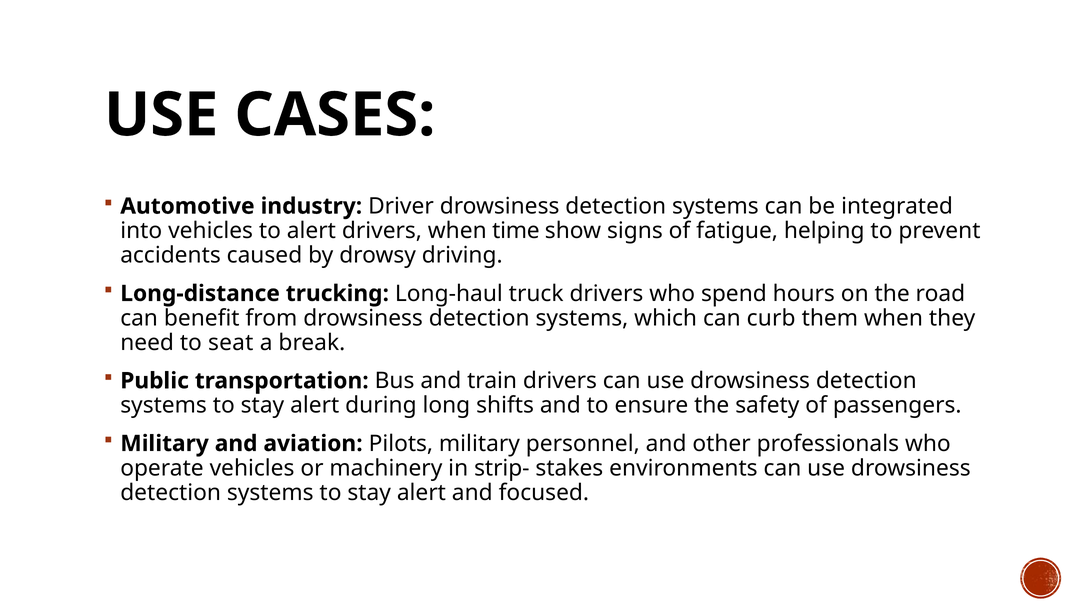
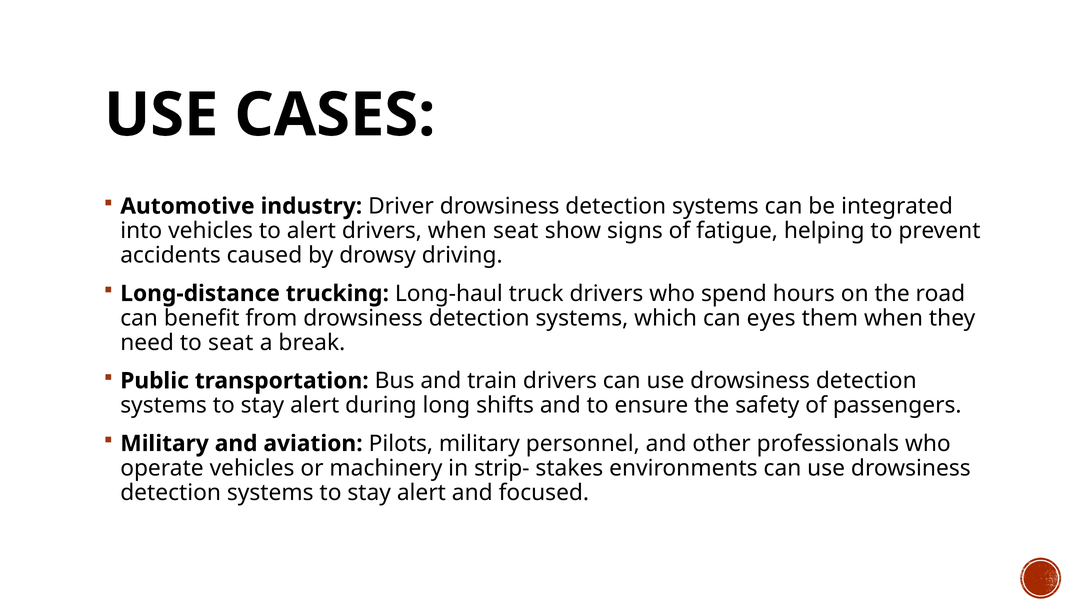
when time: time -> seat (516, 231)
curb: curb -> eyes (771, 318)
